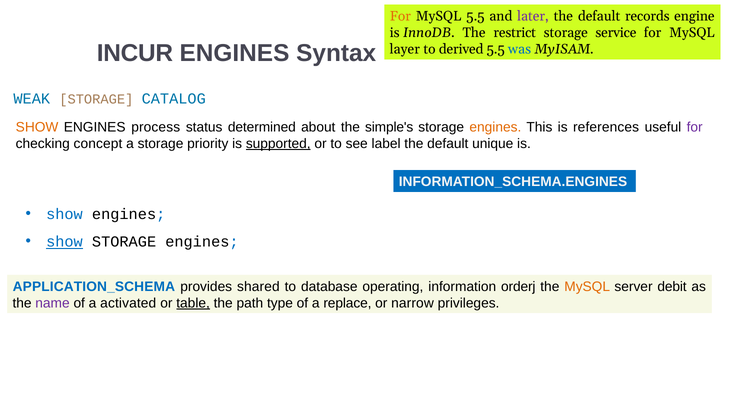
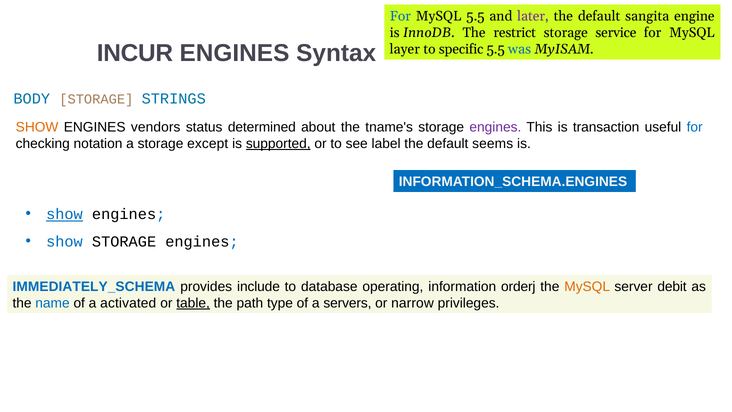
For colour: orange -> blue (400, 16)
records: records -> sangita (647, 16)
derived: derived -> specific (461, 49)
WEAK: WEAK -> BODY (32, 99)
CATALOG: CATALOG -> STRINGS (174, 99)
process: process -> vendors (156, 127)
simple's: simple's -> tname's (389, 127)
engines colour: orange -> purple (495, 127)
references: references -> transaction (606, 127)
for colour: purple -> blue (695, 127)
concept: concept -> notation (98, 144)
priority: priority -> except (208, 144)
unique: unique -> seems (493, 144)
show underline: none -> present (64, 214)
show underline: present -> none (64, 242)
APPLICATION_SCHEMA: APPLICATION_SCHEMA -> IMMEDIATELY_SCHEMA (94, 287)
shared: shared -> include (258, 287)
name colour: purple -> blue (53, 303)
replace: replace -> servers (347, 303)
